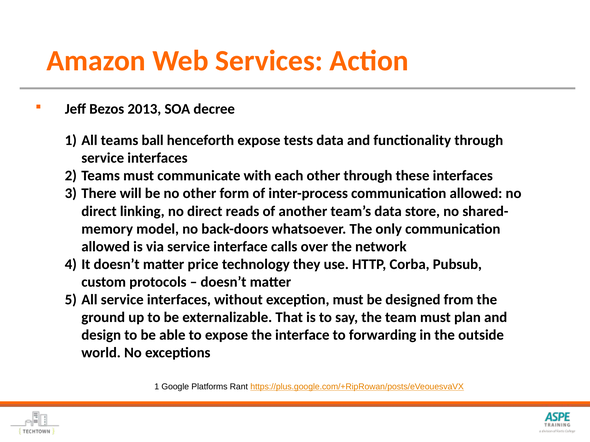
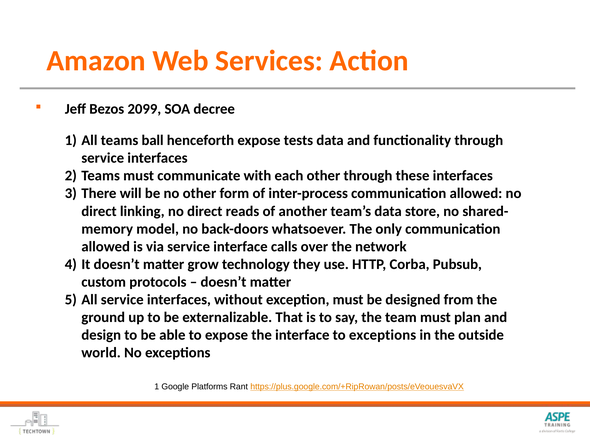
2013: 2013 -> 2099 (144, 109)
price: price -> grow (203, 264)
to forwarding: forwarding -> exceptions (383, 335)
